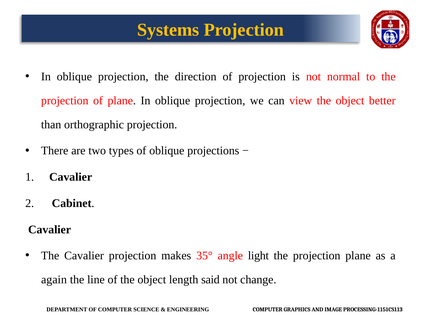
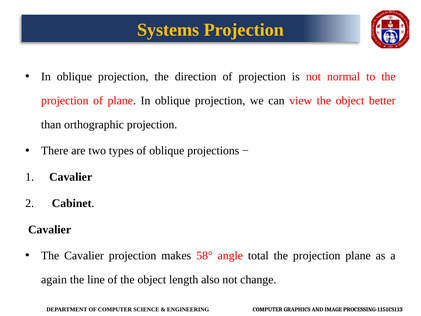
35°: 35° -> 58° (204, 256)
light: light -> total (258, 256)
said: said -> also (210, 279)
